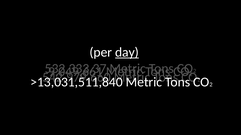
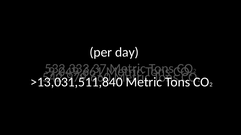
day underline: present -> none (127, 52)
